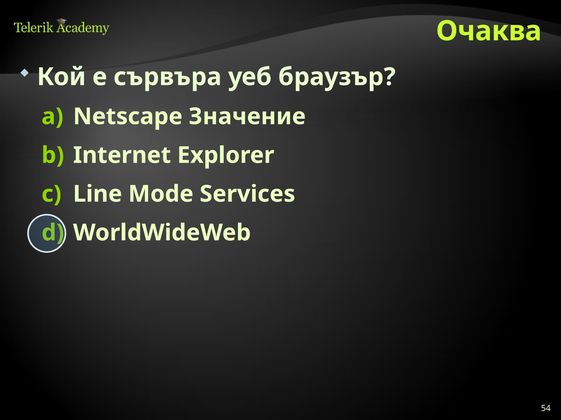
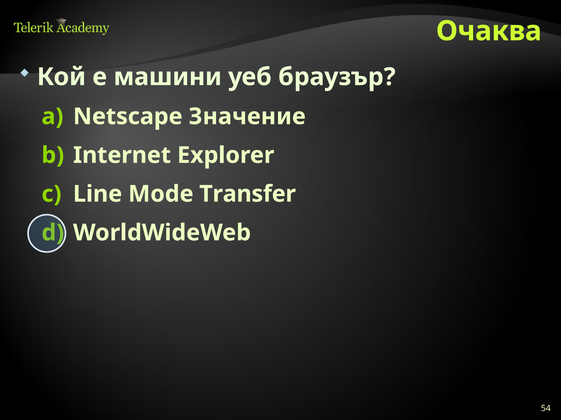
сървъра: сървъра -> машини (168, 77)
Services: Services -> Transfer (248, 194)
